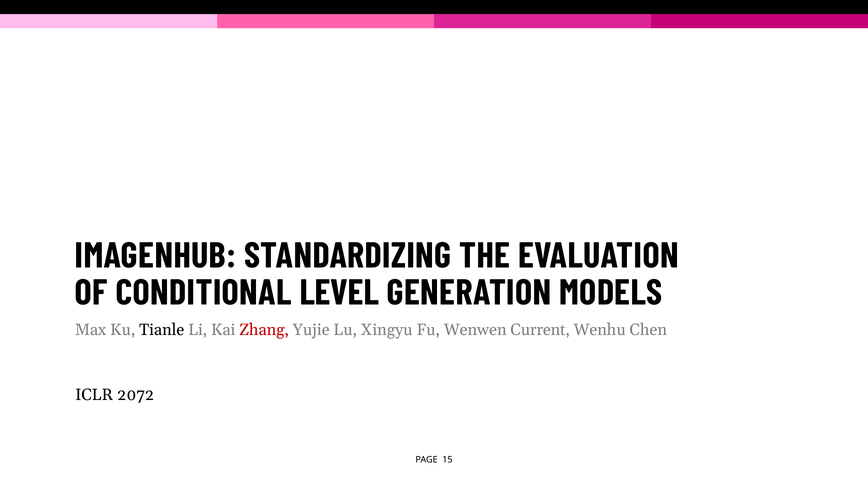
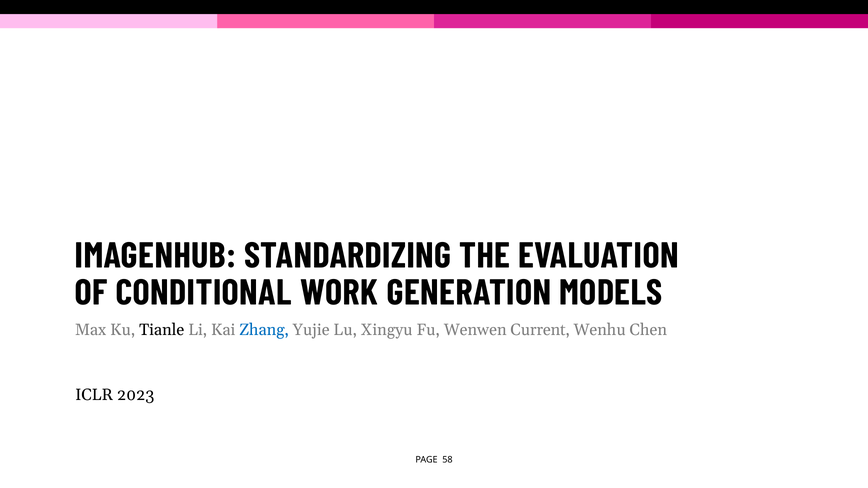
LEVEL: LEVEL -> WORK (339, 293)
Zhang colour: red -> blue (264, 330)
2072: 2072 -> 2023 (136, 395)
15: 15 -> 58 (447, 460)
